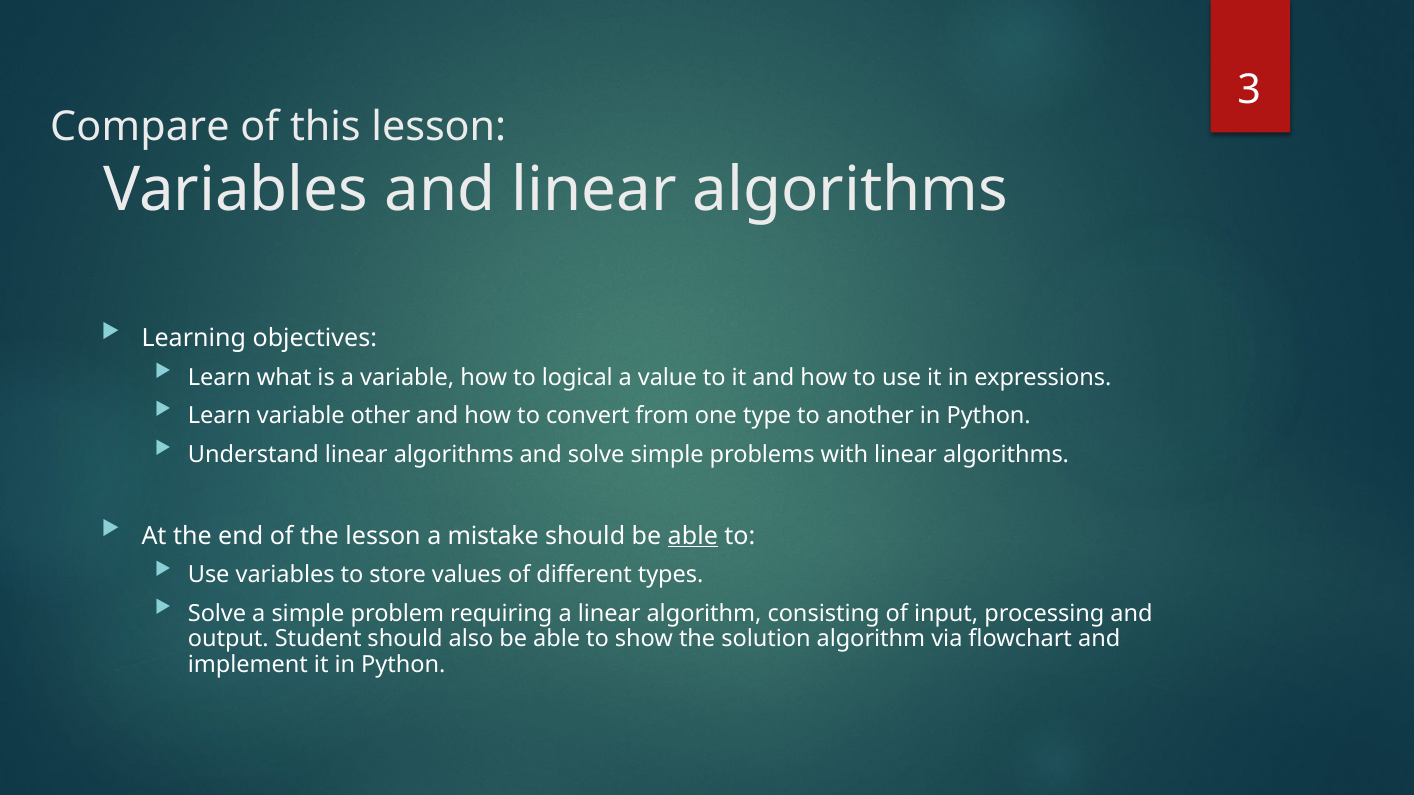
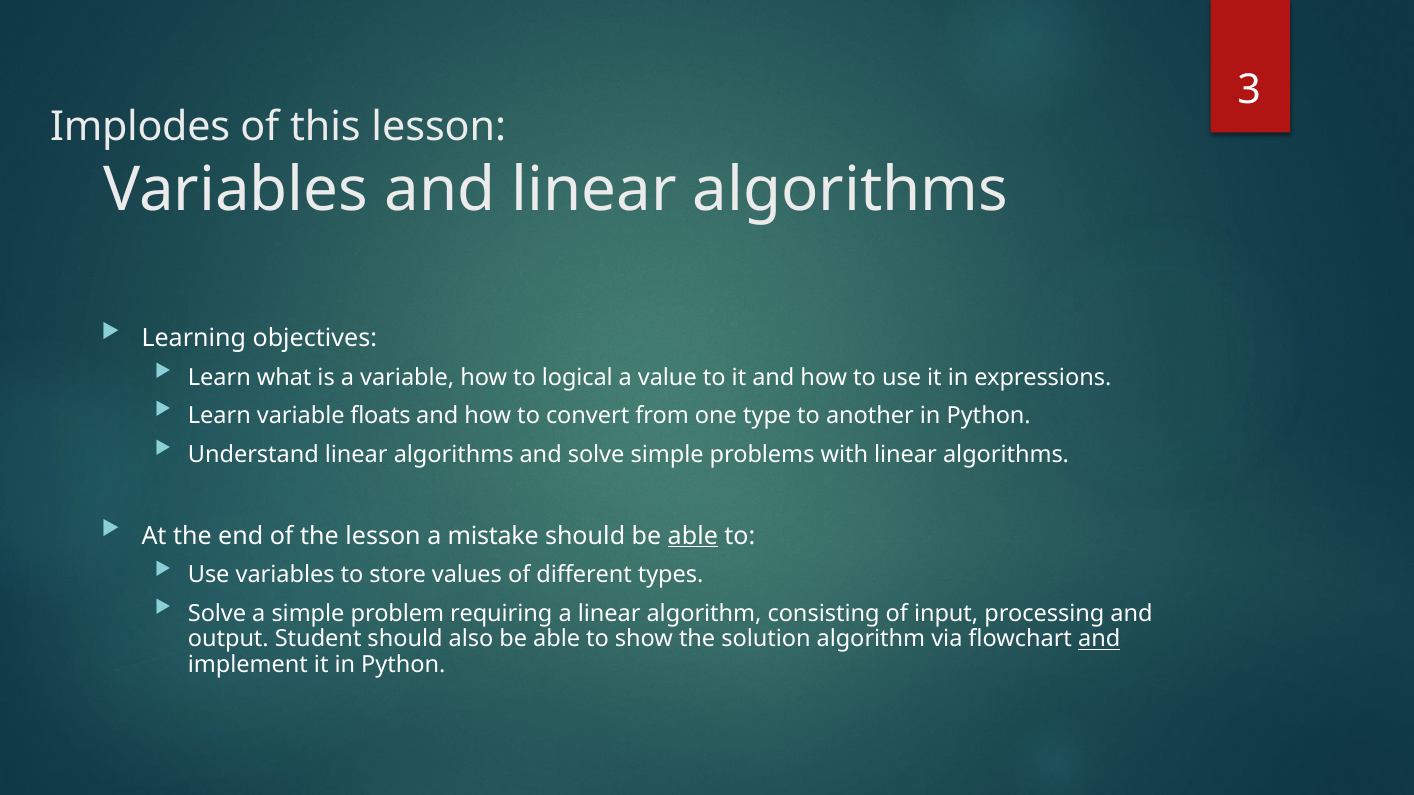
Compare: Compare -> Implodes (140, 127)
other: other -> floats (381, 416)
and underline: none -> present (1099, 639)
